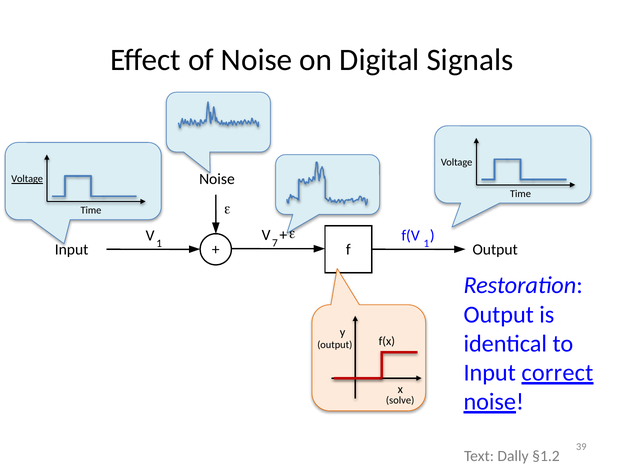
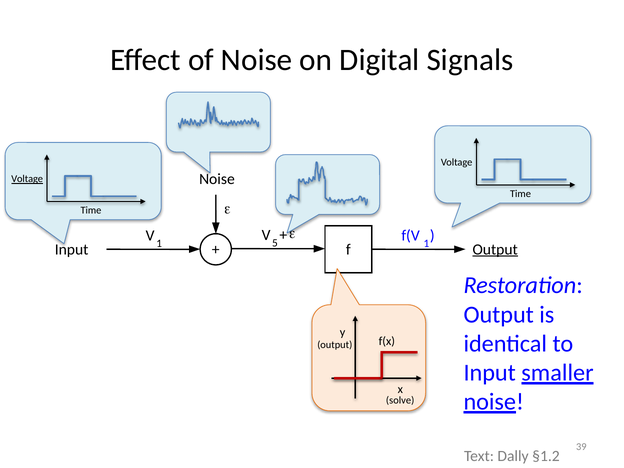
7: 7 -> 5 (275, 243)
Output underline: none -> present (495, 249)
correct: correct -> smaller (557, 373)
